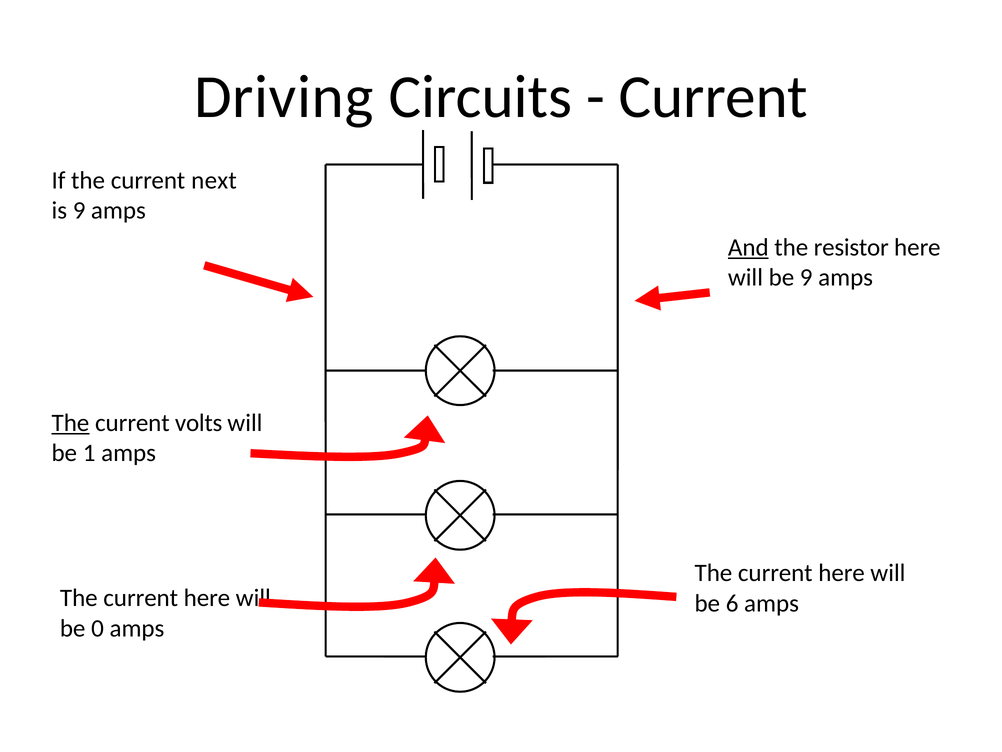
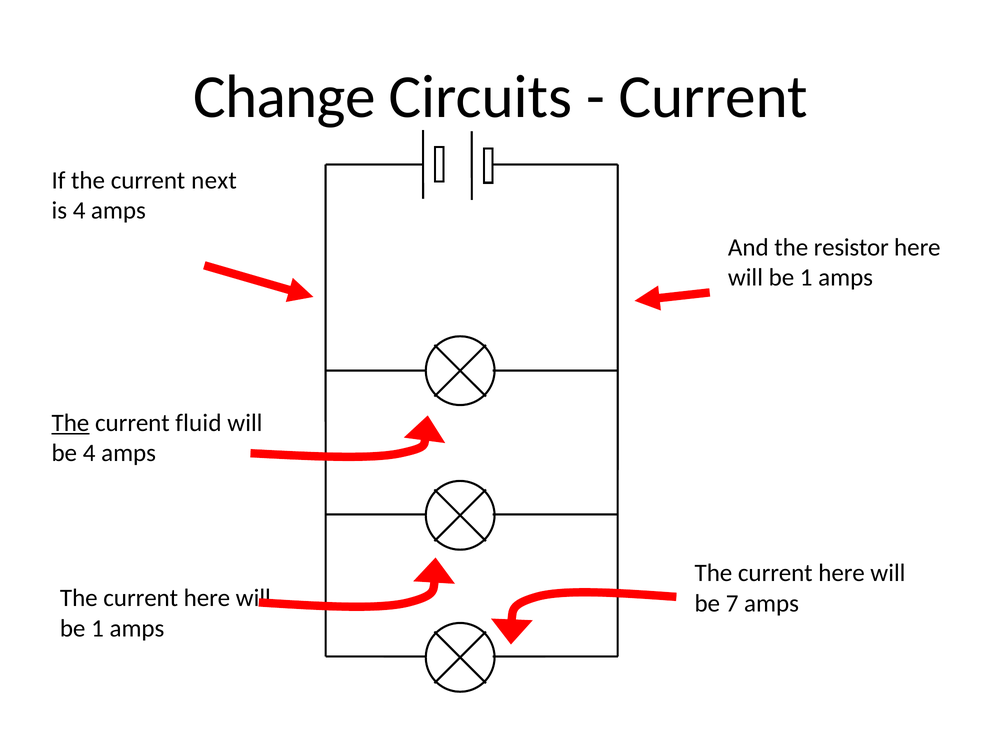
Driving: Driving -> Change (284, 97)
is 9: 9 -> 4 (79, 210)
And underline: present -> none (748, 247)
9: 9 -> 1 (806, 277)
volts: volts -> fluid (198, 422)
be 1: 1 -> 4 (89, 453)
6: 6 -> 7 (732, 603)
0: 0 -> 1 (98, 628)
